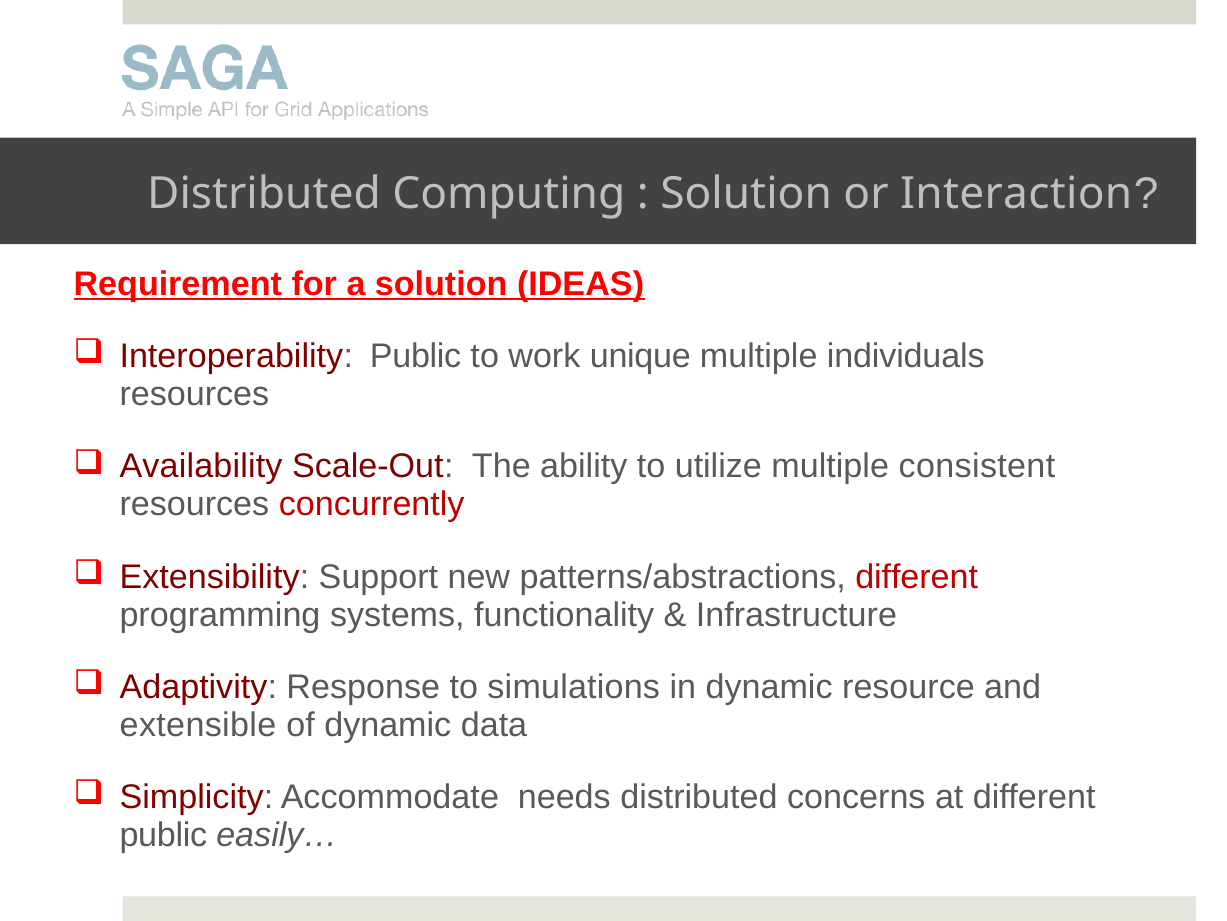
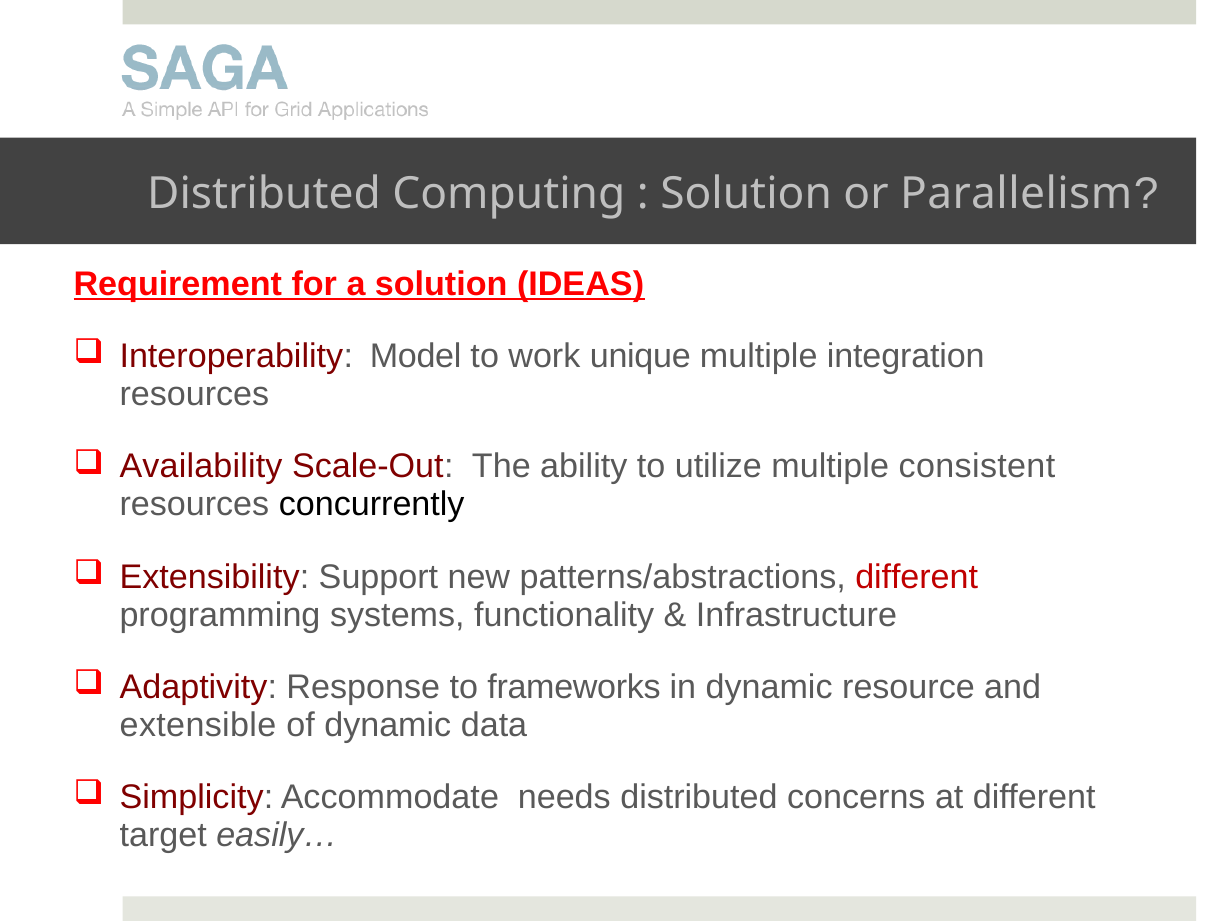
Interaction: Interaction -> Parallelism (1016, 193)
Interoperability Public: Public -> Model (416, 356)
individuals: individuals -> integration (906, 356)
concurrently colour: red -> black (372, 504)
simulations: simulations -> frameworks (574, 686)
public: public -> target (163, 835)
